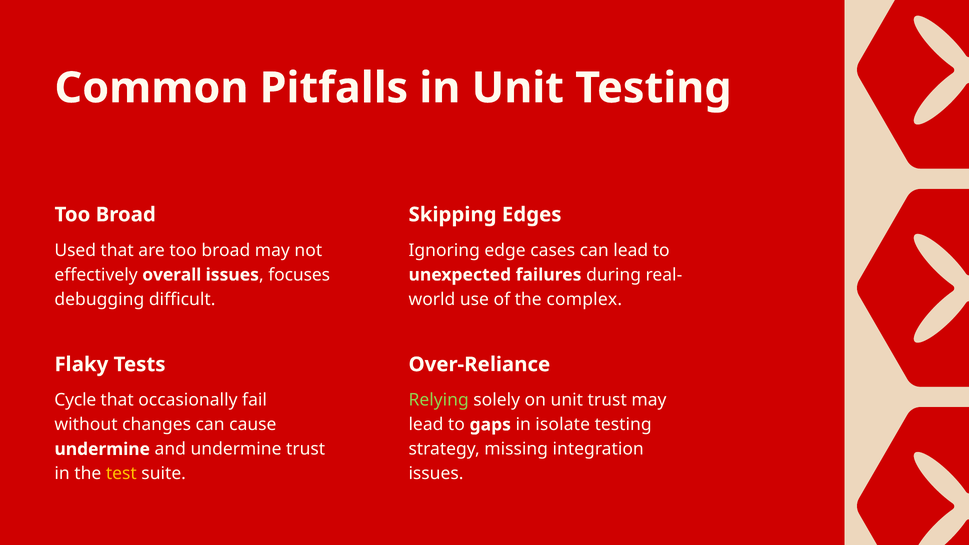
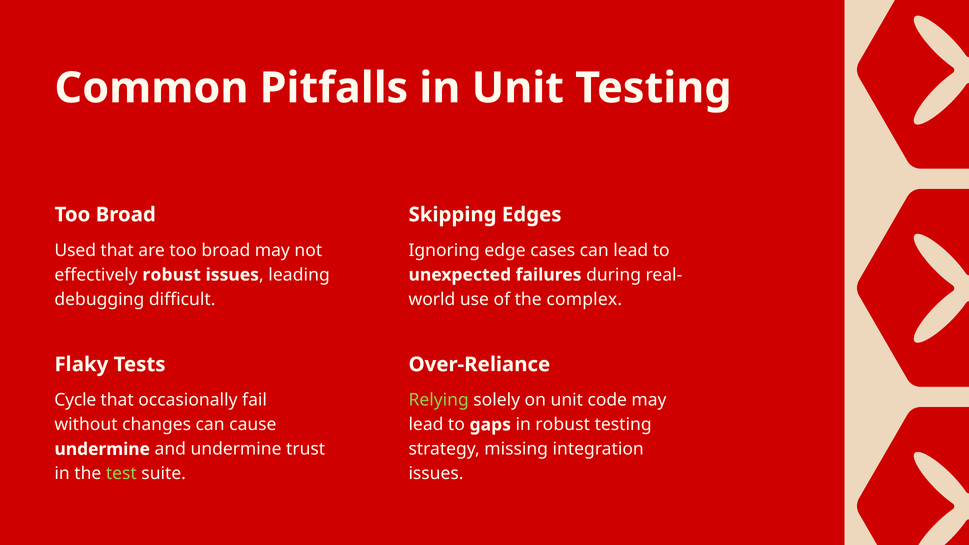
effectively overall: overall -> robust (172, 275)
focuses: focuses -> leading (299, 275)
unit trust: trust -> code (607, 400)
in isolate: isolate -> robust (563, 425)
test colour: yellow -> light green (121, 474)
